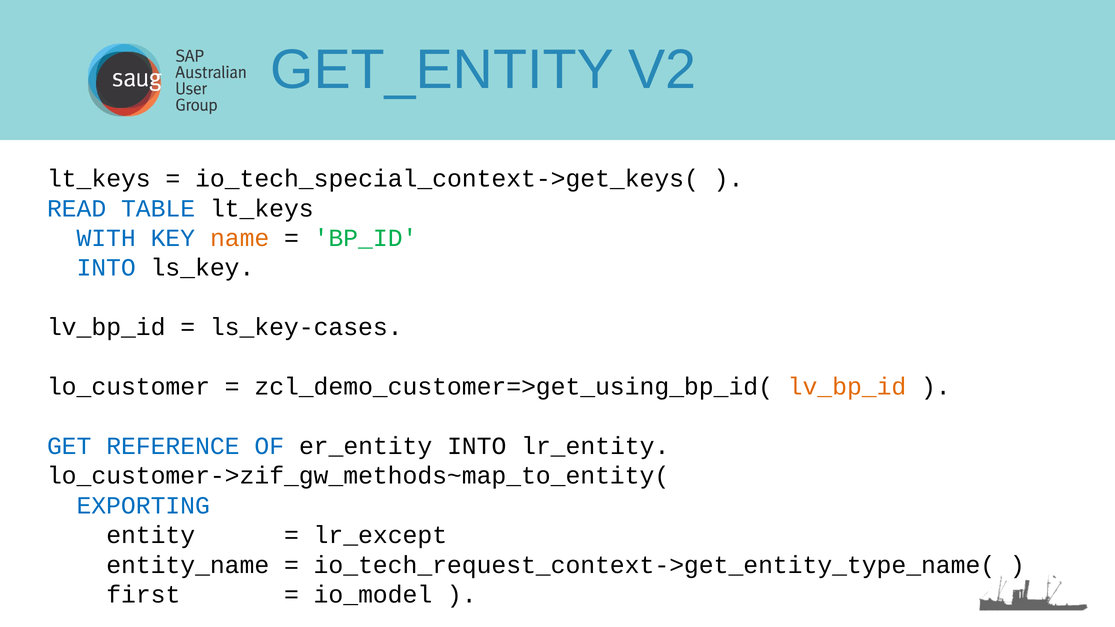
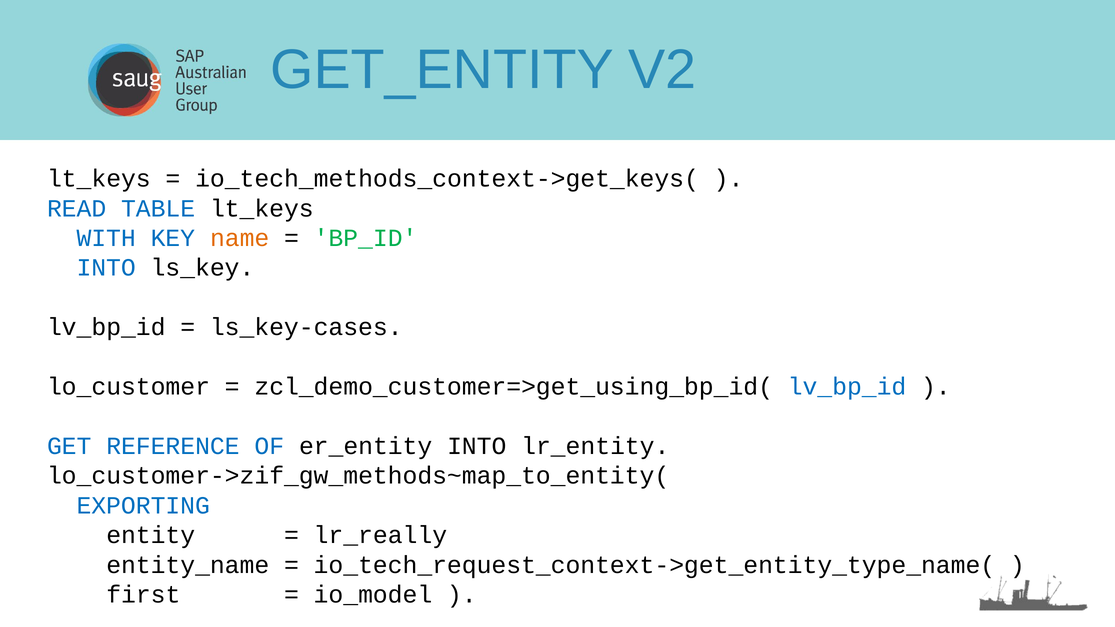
io_tech_special_context->get_keys(: io_tech_special_context->get_keys( -> io_tech_methods_context->get_keys( (447, 179)
lv_bp_id colour: orange -> blue (847, 387)
lr_except: lr_except -> lr_really (380, 535)
